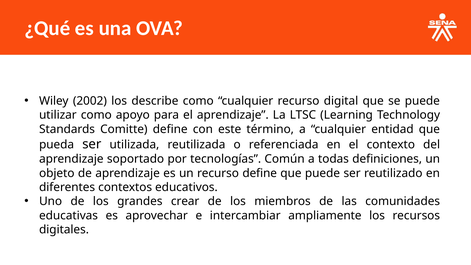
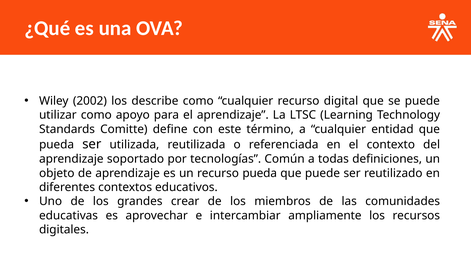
recurso define: define -> pueda (260, 173)
